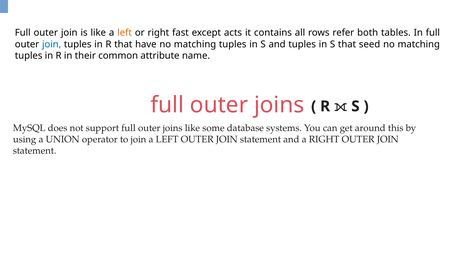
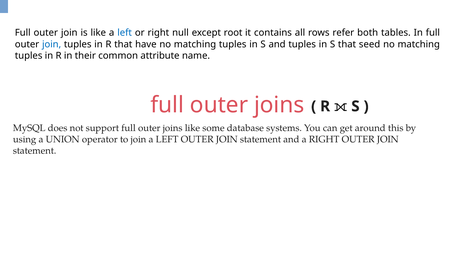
left colour: orange -> blue (125, 33)
fast: fast -> null (180, 33)
acts: acts -> root (233, 33)
